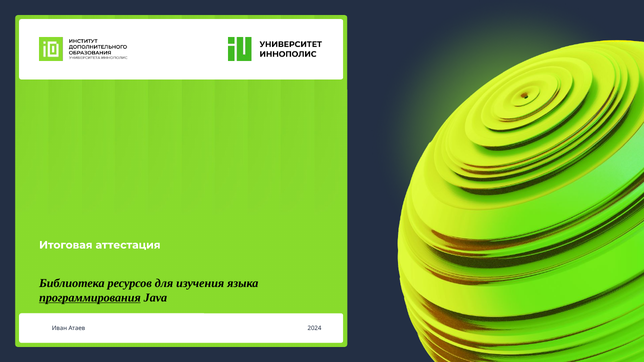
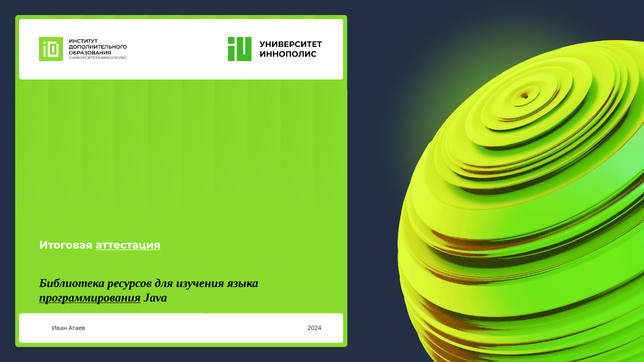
аттестация underline: none -> present (128, 245)
